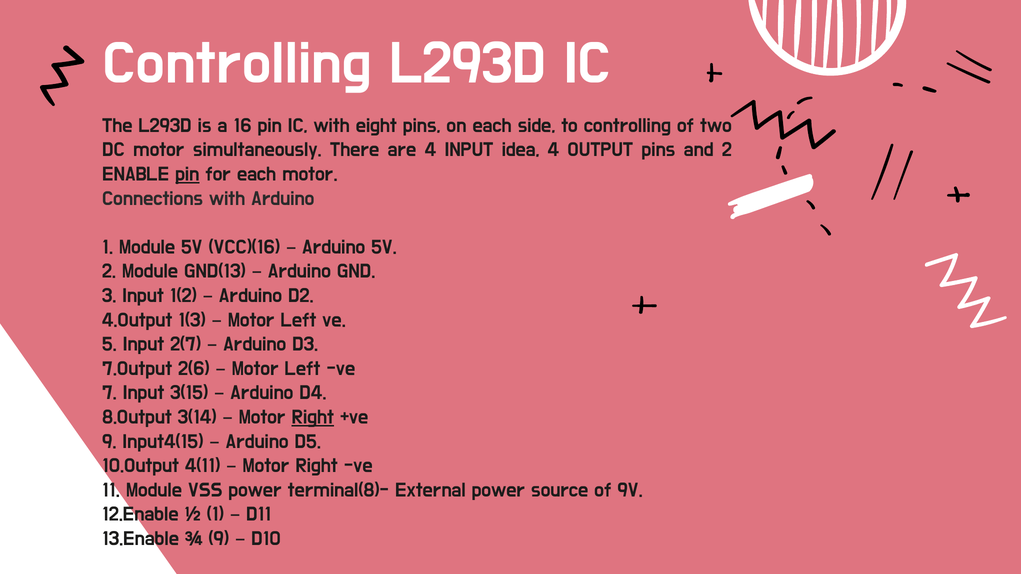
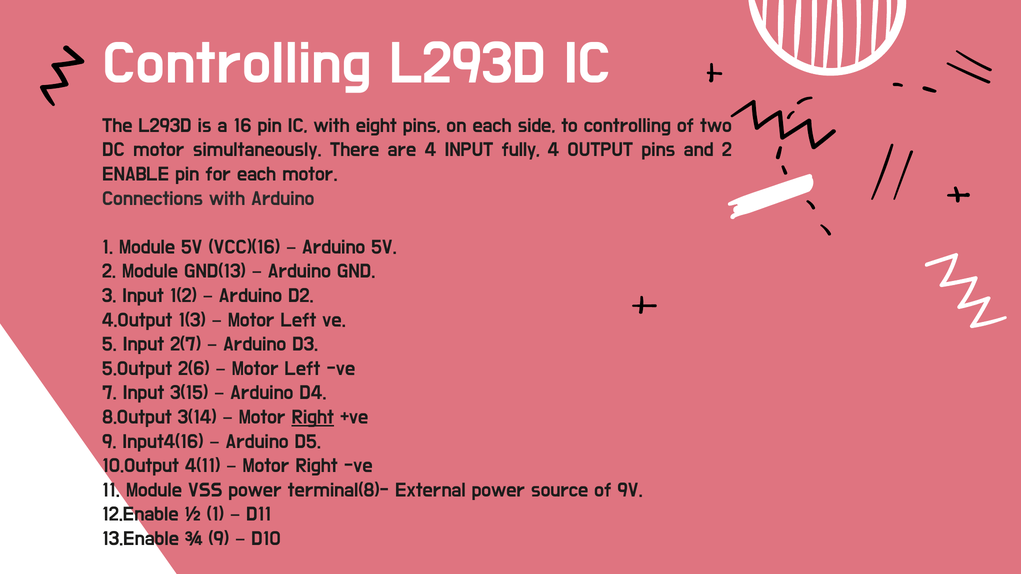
idea: idea -> fully (521, 150)
pin underline: present -> none (187, 174)
7.Output: 7.Output -> 5.Output (137, 369)
Input4(15: Input4(15 -> Input4(16 (163, 442)
